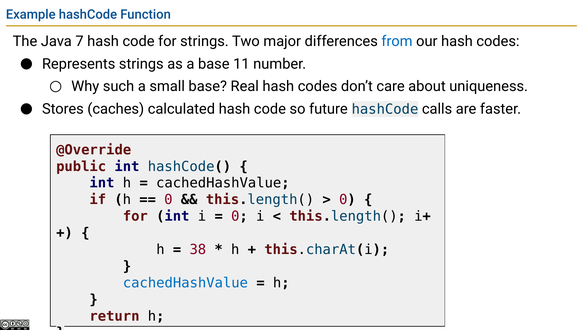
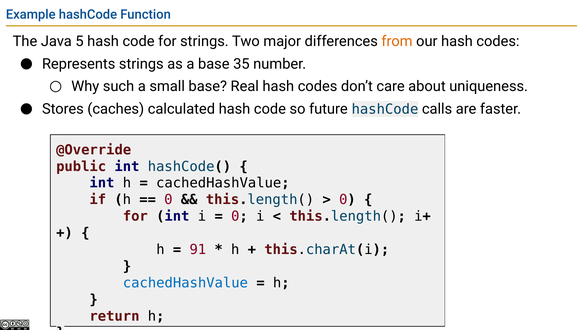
7: 7 -> 5 (80, 41)
from colour: blue -> orange (397, 41)
11: 11 -> 35 (241, 64)
38: 38 -> 91 (198, 249)
